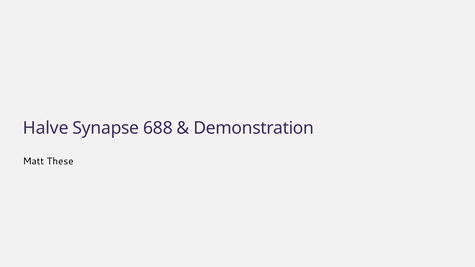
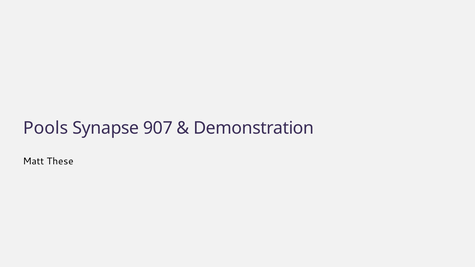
Halve: Halve -> Pools (46, 128)
688: 688 -> 907 (158, 128)
